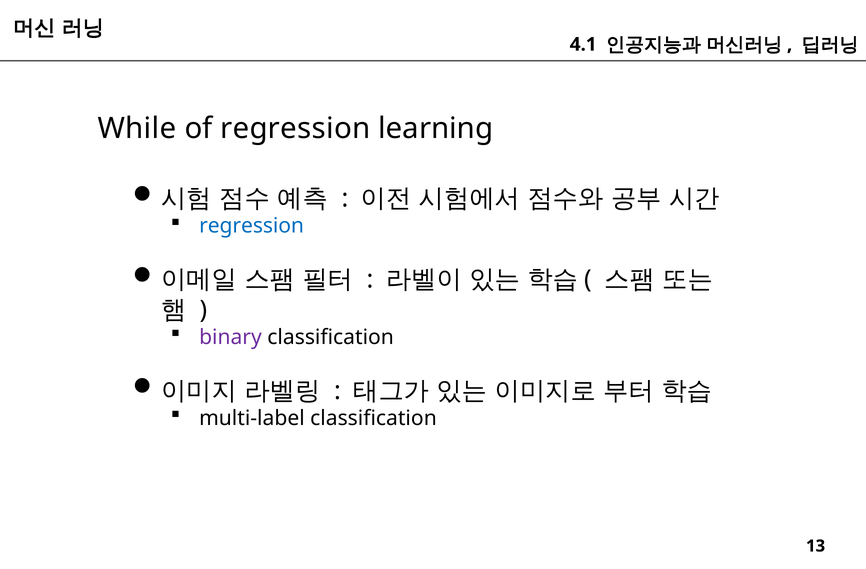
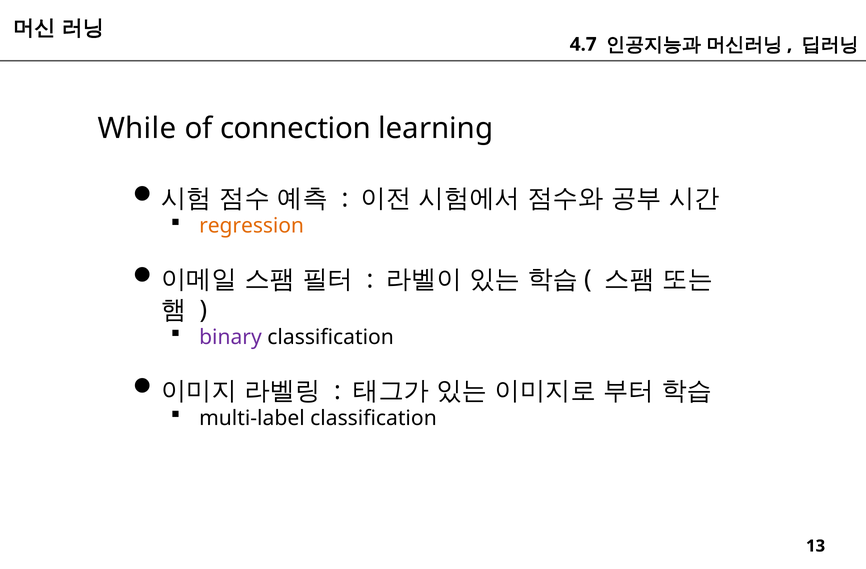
4.1: 4.1 -> 4.7 (583, 44)
of regression: regression -> connection (296, 129)
regression colour: blue -> orange (252, 226)
